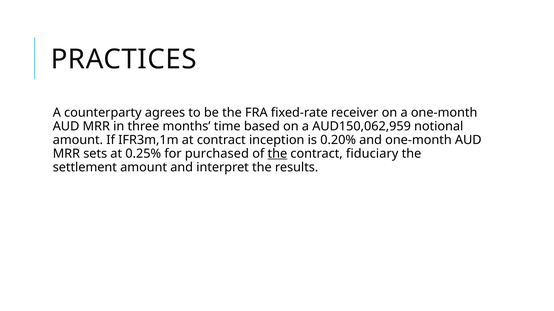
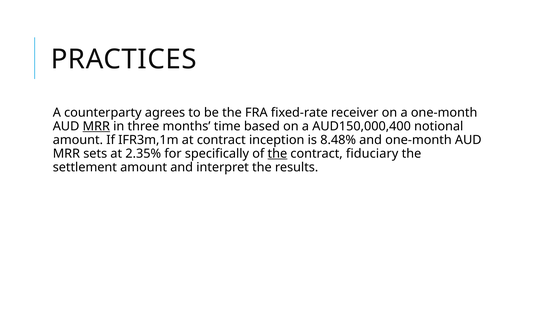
MRR underline: none -> present (96, 126)
AUD150,062,959: AUD150,062,959 -> AUD150,000,400 (362, 126)
0.20%: 0.20% -> 8.48% (338, 140)
0.25%: 0.25% -> 2.35% (143, 154)
purchased: purchased -> specifically (217, 154)
